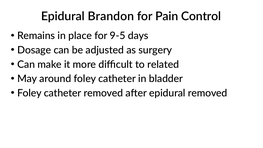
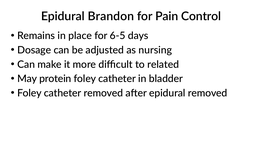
9-5: 9-5 -> 6-5 (118, 36)
surgery: surgery -> nursing (155, 50)
around: around -> protein (55, 79)
